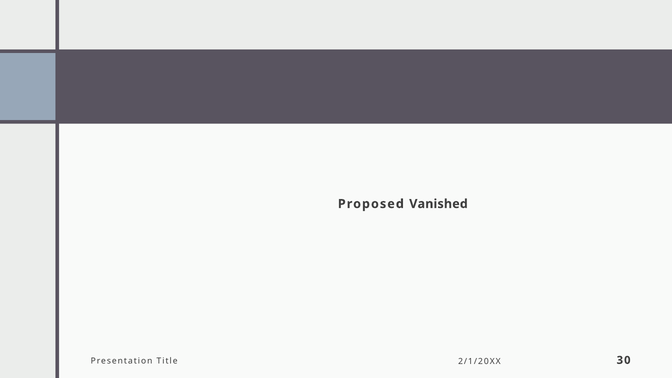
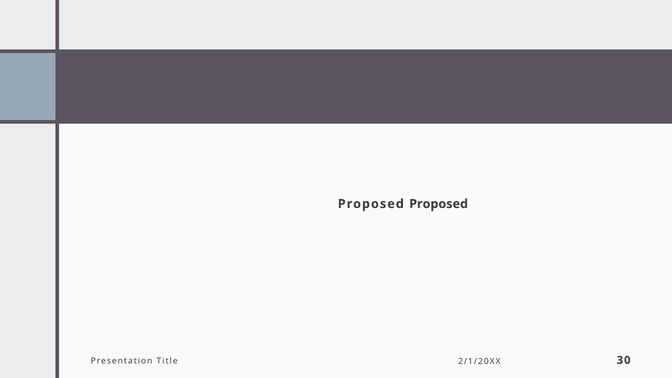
Proposed Vanished: Vanished -> Proposed (439, 204)
